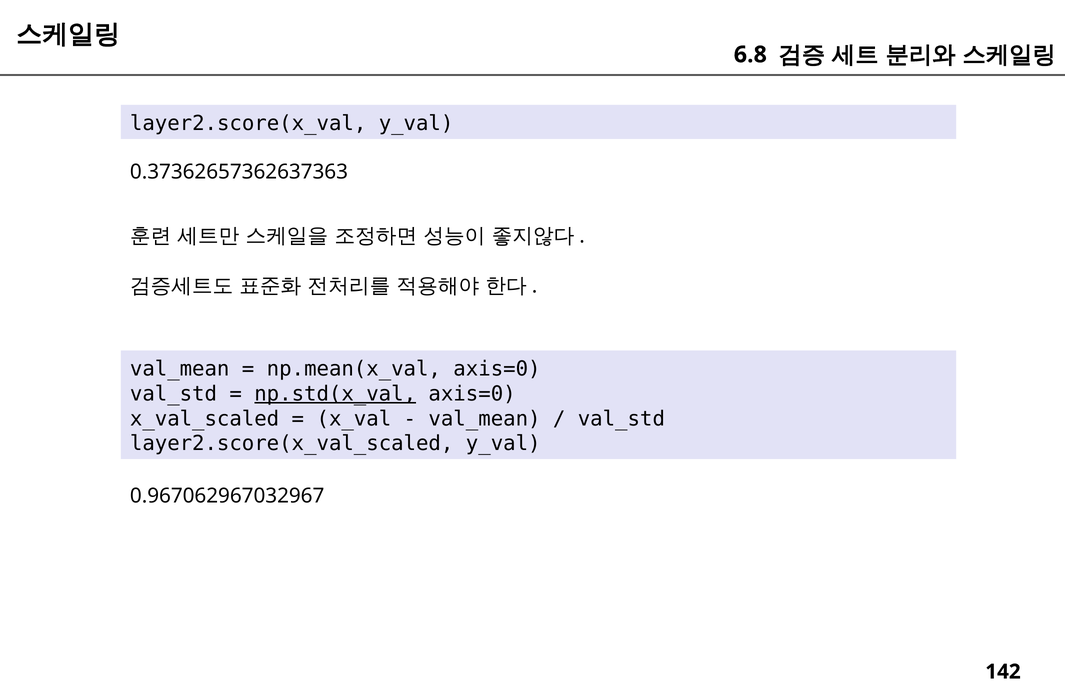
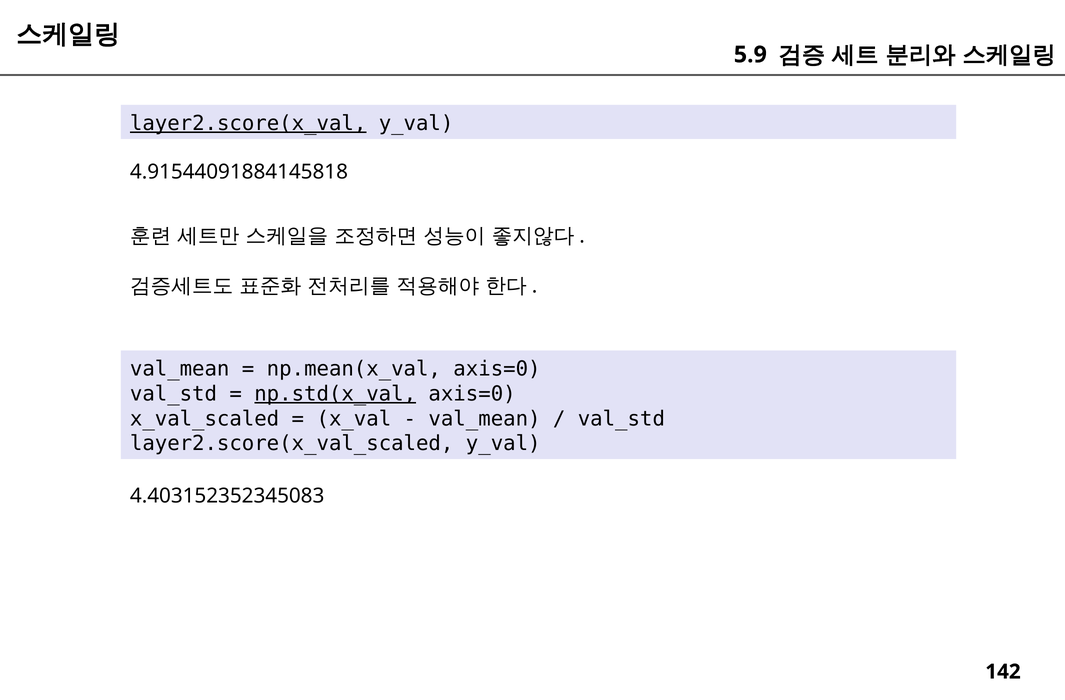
6.8: 6.8 -> 5.9 (750, 55)
layer2.score(x_val underline: none -> present (248, 123)
0.37362657362637363: 0.37362657362637363 -> 4.91544091884145818 (239, 172)
0.967062967032967: 0.967062967032967 -> 4.403152352345083 (227, 495)
